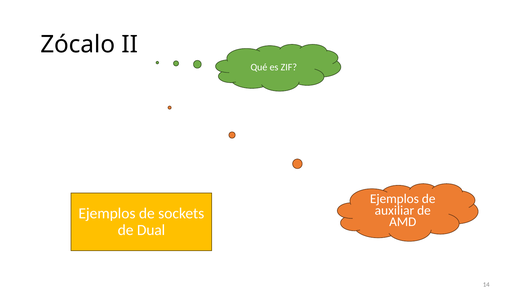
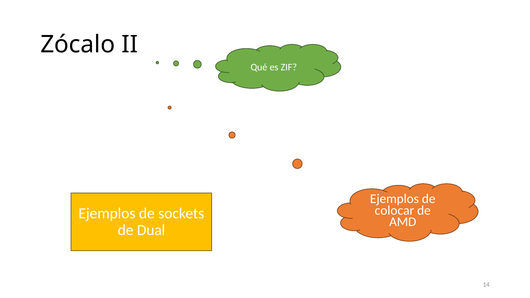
auxiliar: auxiliar -> colocar (394, 210)
